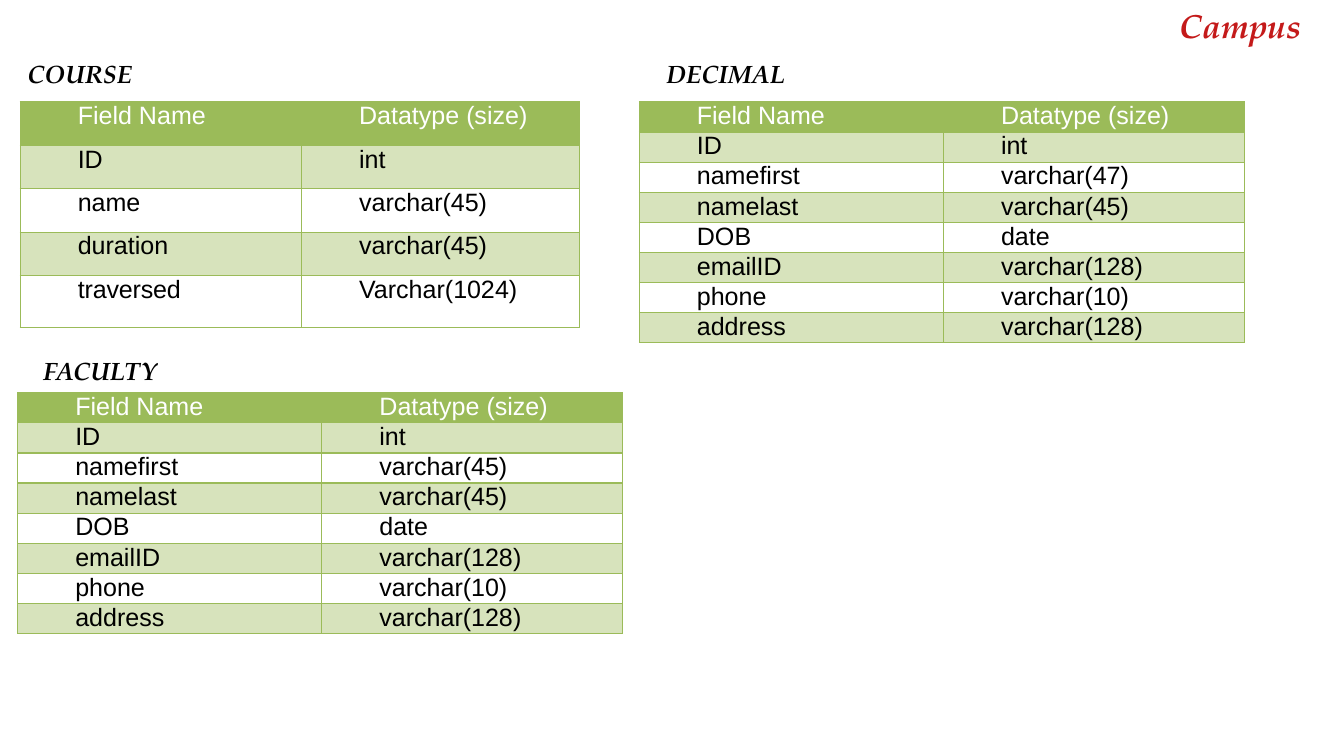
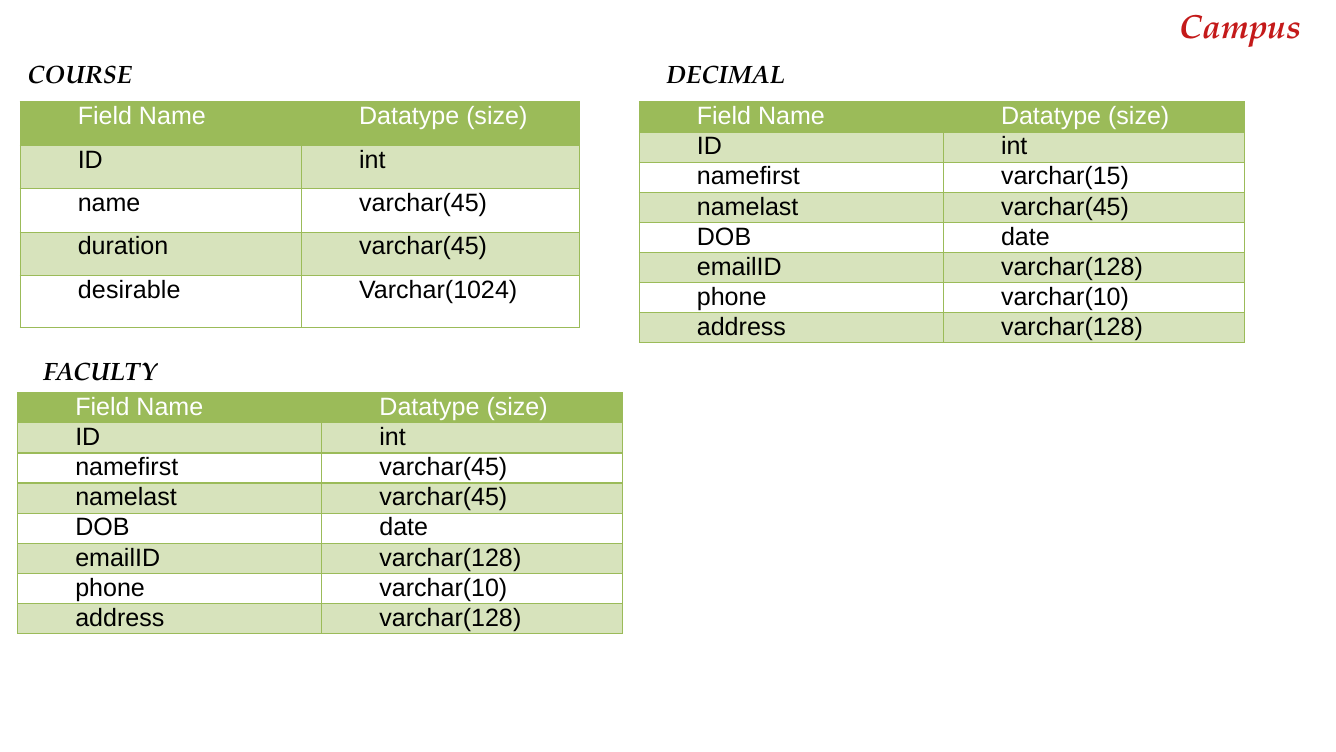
varchar(47: varchar(47 -> varchar(15 (1065, 177)
traversed: traversed -> desirable (129, 290)
